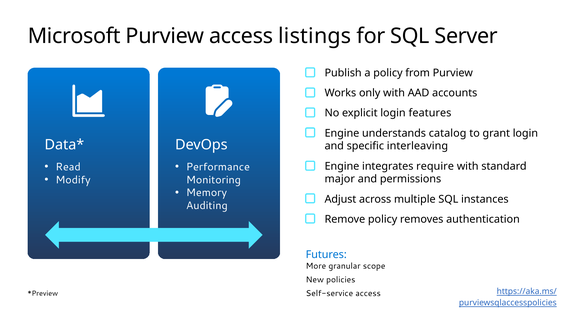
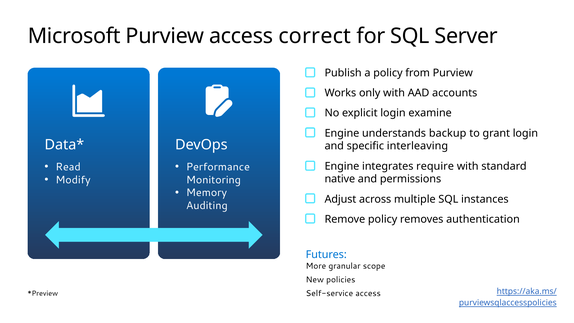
listings: listings -> correct (315, 36)
features: features -> examine (430, 113)
catalog: catalog -> backup (448, 133)
major: major -> native (340, 179)
